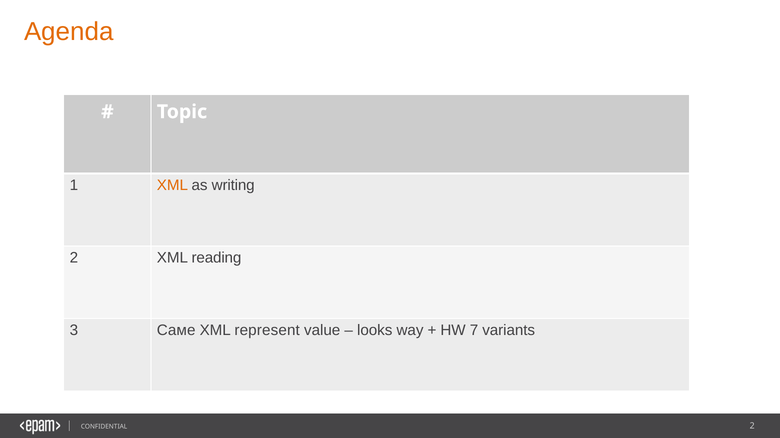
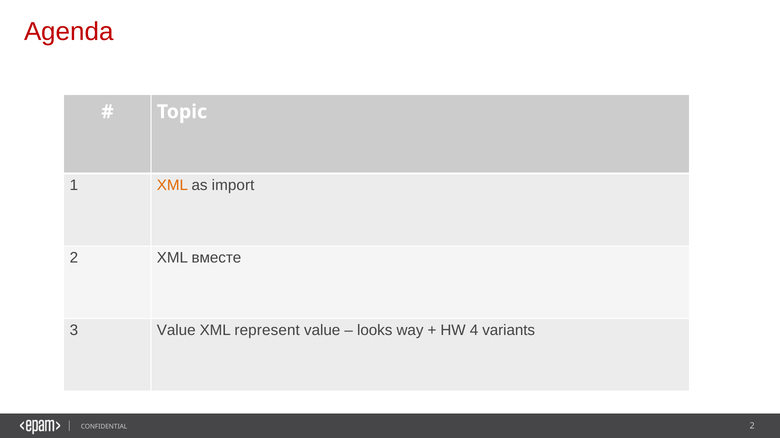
Agenda colour: orange -> red (69, 32)
writing: writing -> import (233, 185)
reading: reading -> вместе (216, 258)
3 Саме: Саме -> Value (176, 331)
7: 7 -> 4 (474, 331)
